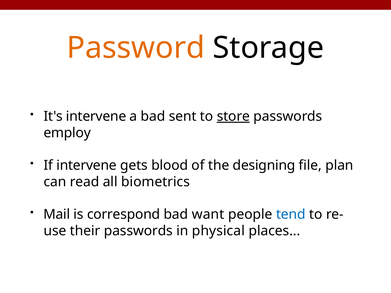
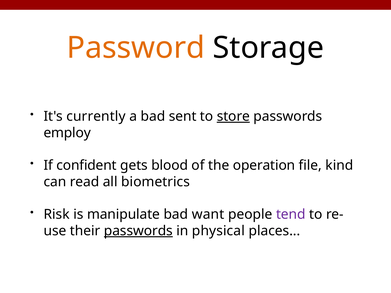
It's intervene: intervene -> currently (96, 116)
If intervene: intervene -> confident (87, 165)
designing: designing -> operation (264, 165)
plan: plan -> kind (339, 165)
Mail: Mail -> Risk (57, 215)
correspond: correspond -> manipulate (124, 215)
tend colour: blue -> purple (291, 215)
passwords underline: none -> present (138, 231)
